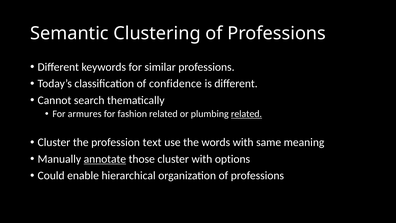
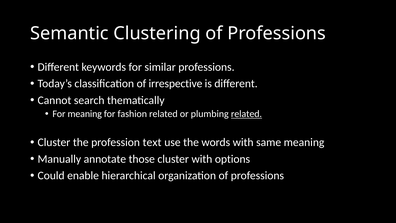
confidence: confidence -> irrespective (175, 84)
For armures: armures -> meaning (85, 114)
annotate underline: present -> none (105, 159)
